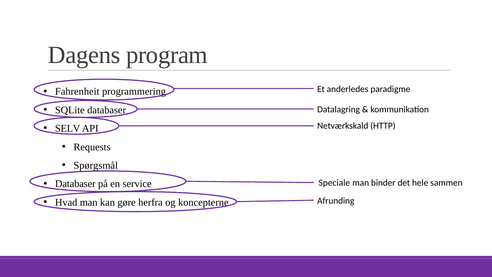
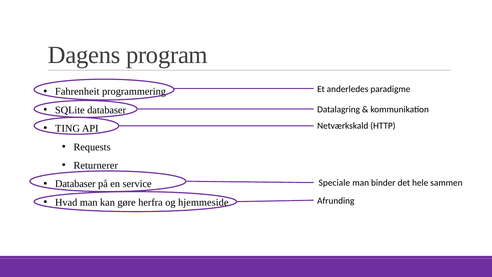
SELV: SELV -> TING (68, 128)
Spørgsmål: Spørgsmål -> Returnerer (96, 165)
koncepterne: koncepterne -> hjemmeside (203, 202)
